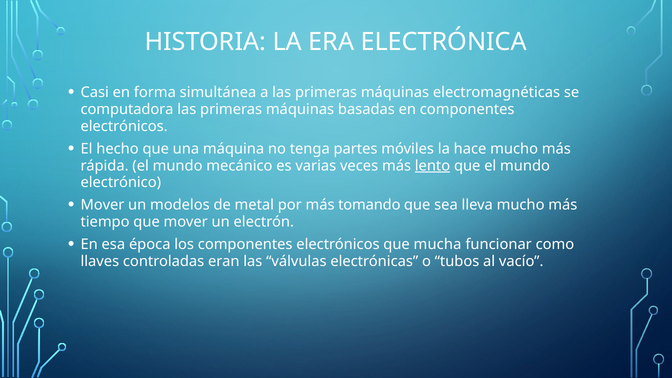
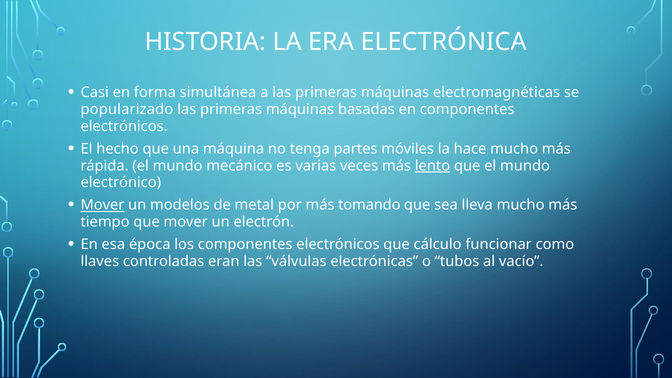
computadora: computadora -> popularizado (127, 109)
Mover underline: none -> present (102, 205)
mucha: mucha -> cálculo (438, 245)
